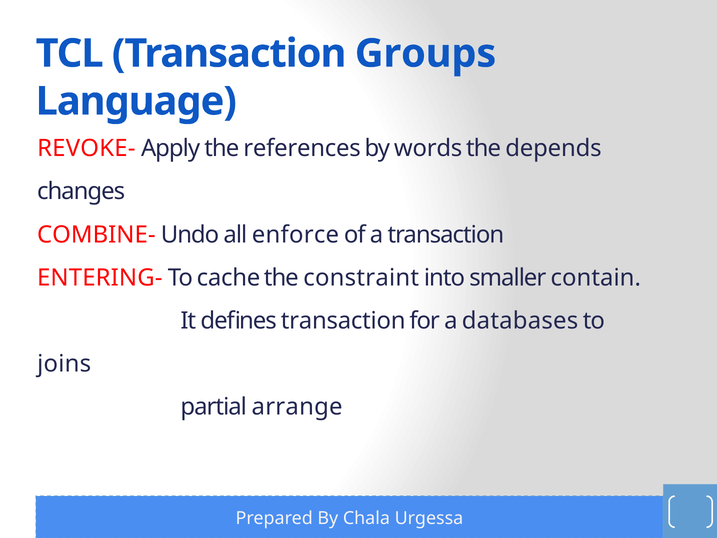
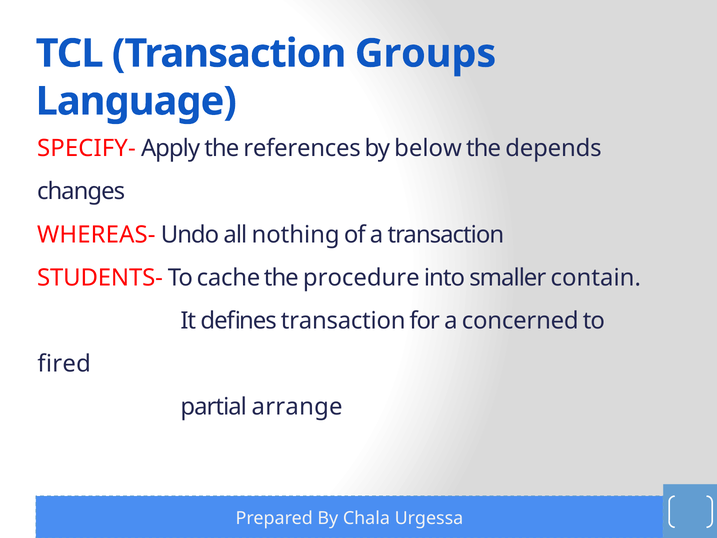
REVOKE-: REVOKE- -> SPECIFY- (86, 148)
words: words -> below (428, 148)
COMBINE-: COMBINE- -> WHEREAS- (96, 235)
enforce: enforce -> nothing (296, 235)
ENTERING-: ENTERING- -> STUDENTS- (100, 278)
constraint: constraint -> procedure (361, 278)
databases: databases -> concerned (520, 321)
joins: joins -> fired (64, 364)
